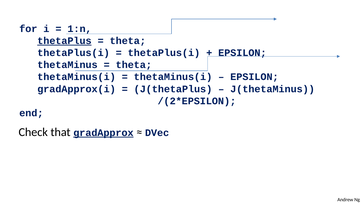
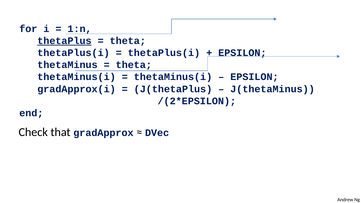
gradApprox underline: present -> none (103, 133)
